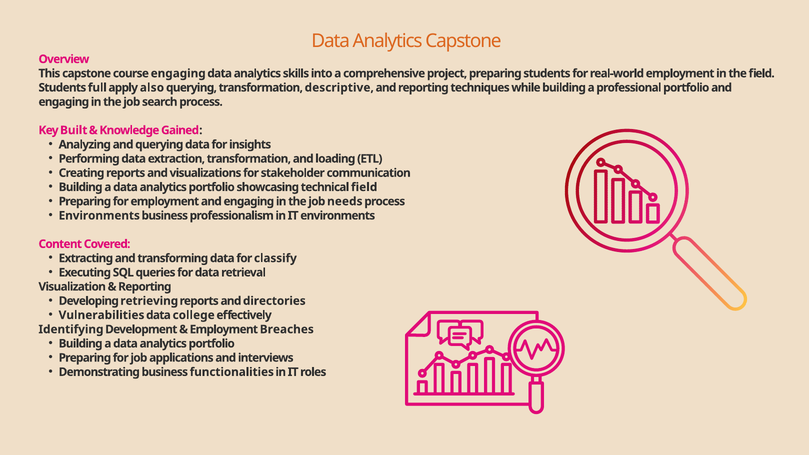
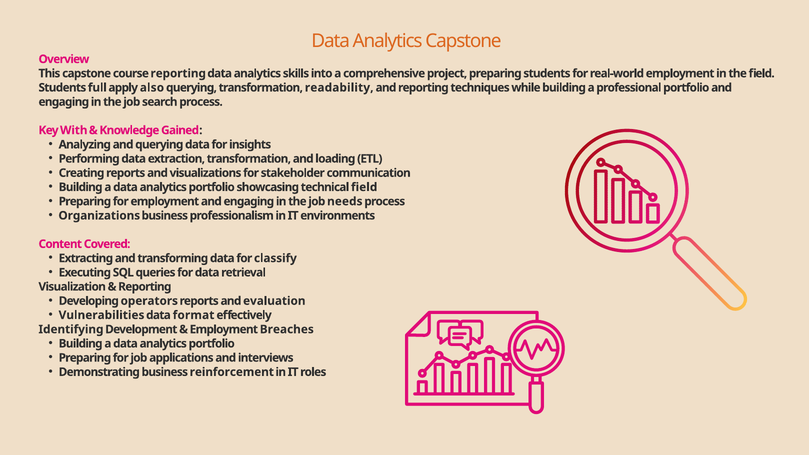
course engaging: engaging -> reporting (178, 73)
descriptive: descriptive -> readability (339, 88)
Built: Built -> With (74, 130)
Environments: Environments -> Organizations (99, 216)
retrieving: retrieving -> operators (149, 301)
directories: directories -> evaluation (274, 301)
college: college -> format (194, 315)
functionalities: functionalities -> reinforcement (232, 372)
